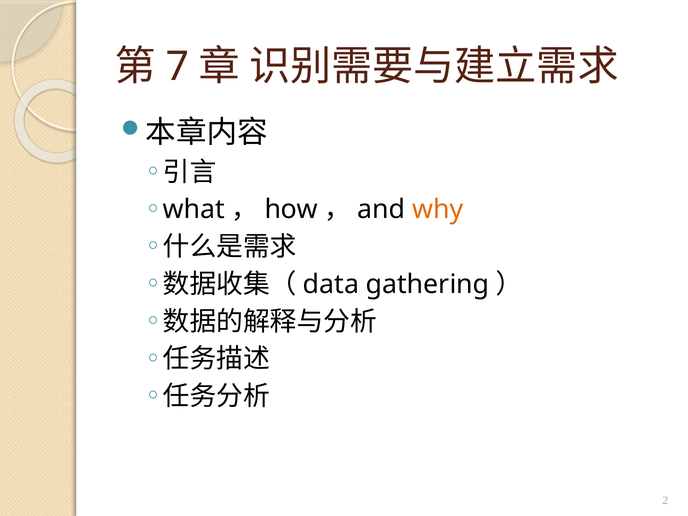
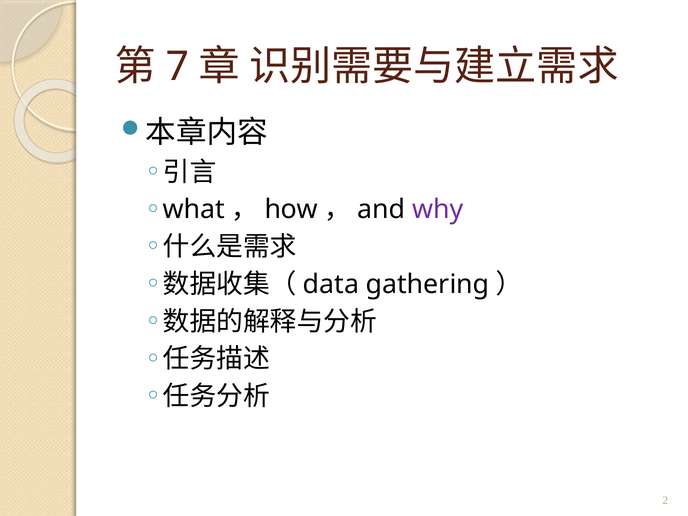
why colour: orange -> purple (438, 210)
